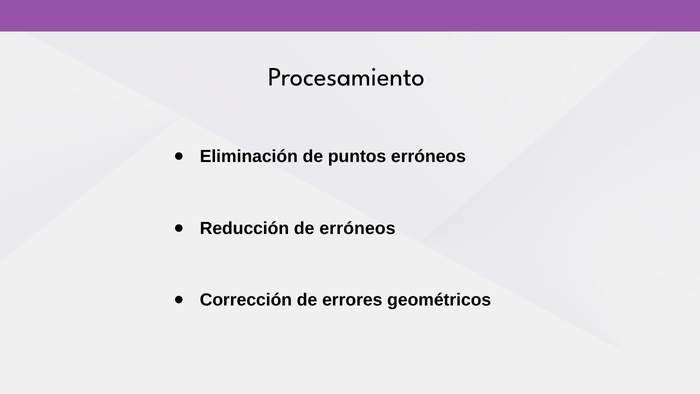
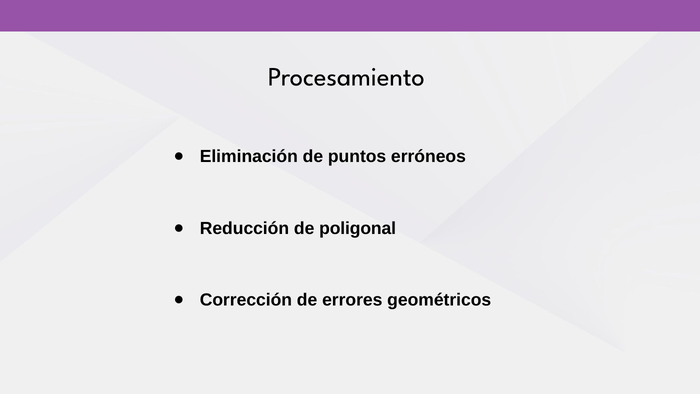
de erróneos: erróneos -> poligonal (358, 228)
